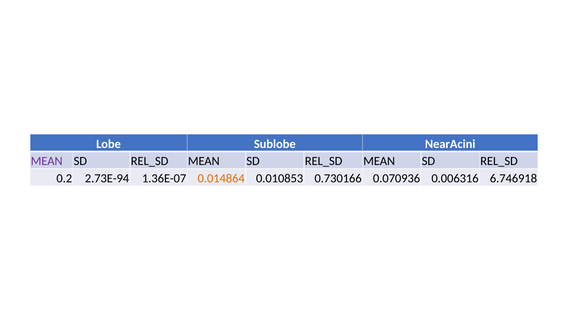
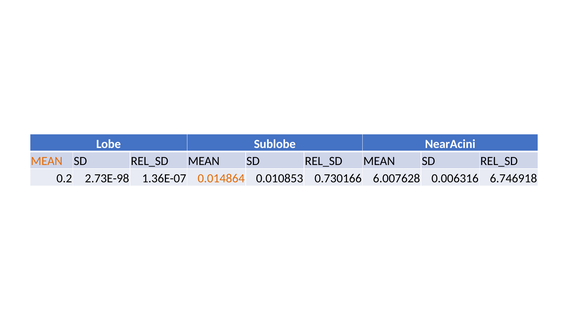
MEAN colour: purple -> orange (47, 161)
2.73E-94: 2.73E-94 -> 2.73E-98 (107, 178)
0.070936: 0.070936 -> 6.007628 (397, 178)
